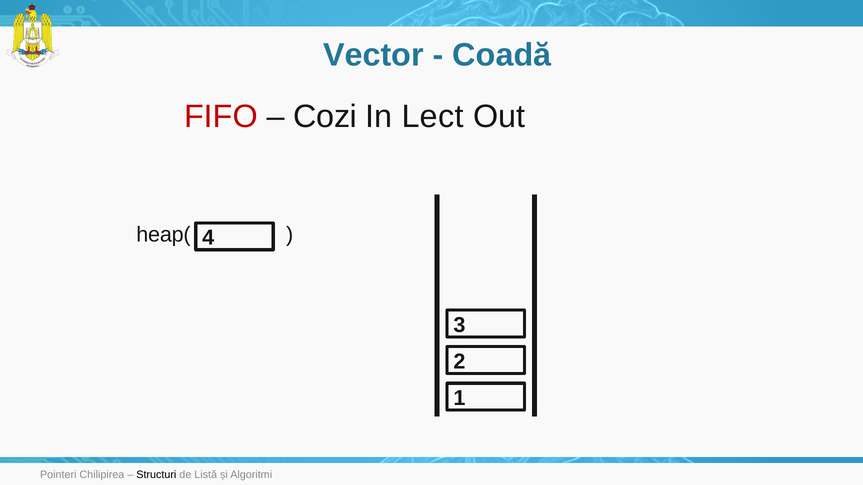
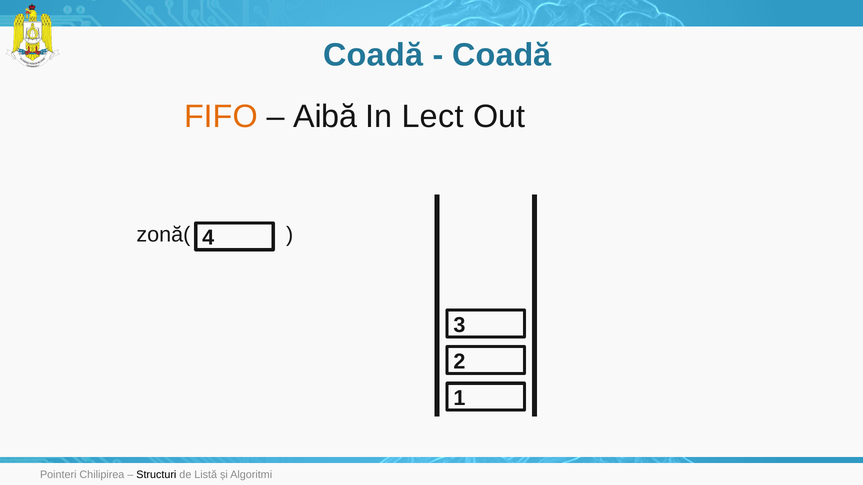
Vector: Vector -> Coadă (373, 55)
FIFO colour: red -> orange (221, 117)
Cozi: Cozi -> Aibă (325, 117)
heap(: heap( -> zonă( (163, 235)
